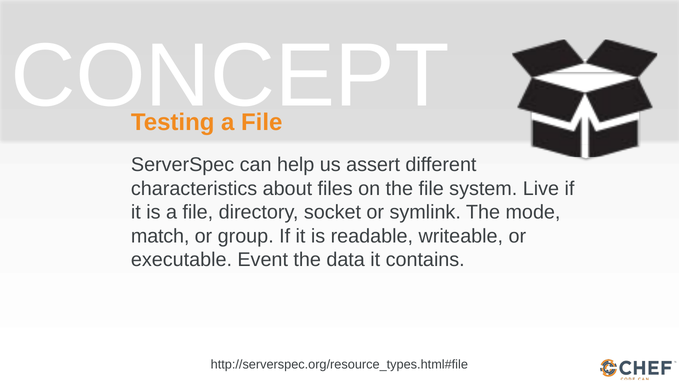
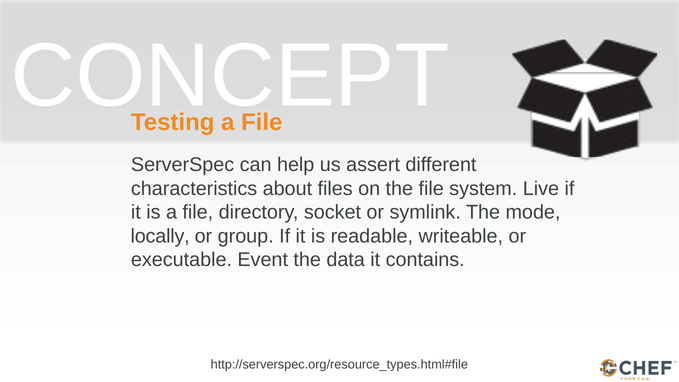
match: match -> locally (160, 236)
